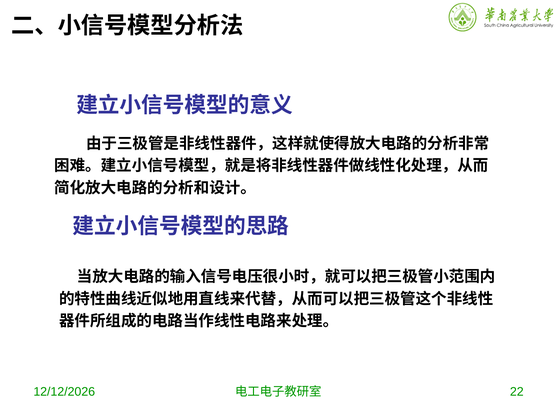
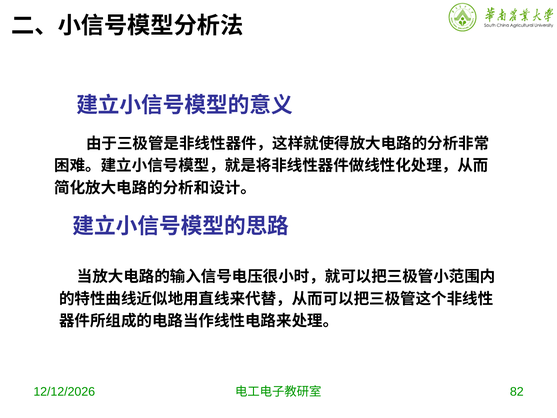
22: 22 -> 82 (517, 391)
